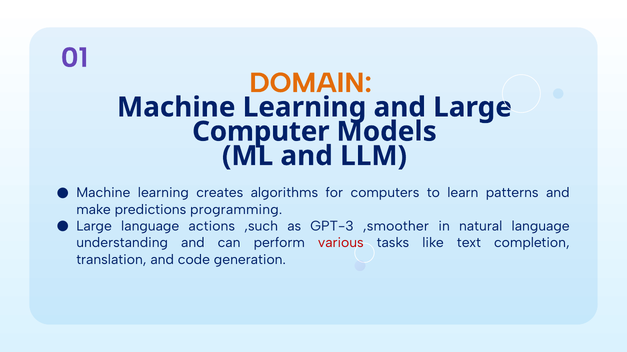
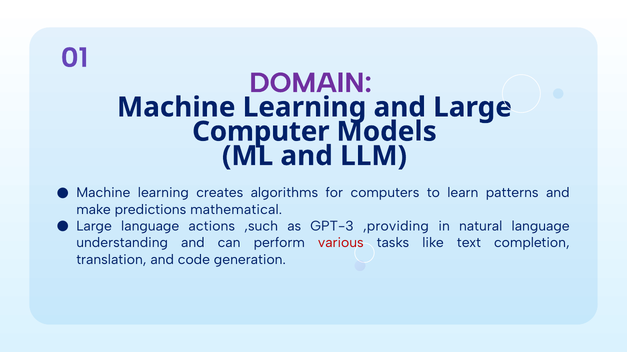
DOMAIN colour: orange -> purple (311, 83)
programming: programming -> mathematical (236, 210)
,smoother: ,smoother -> ,providing (396, 227)
